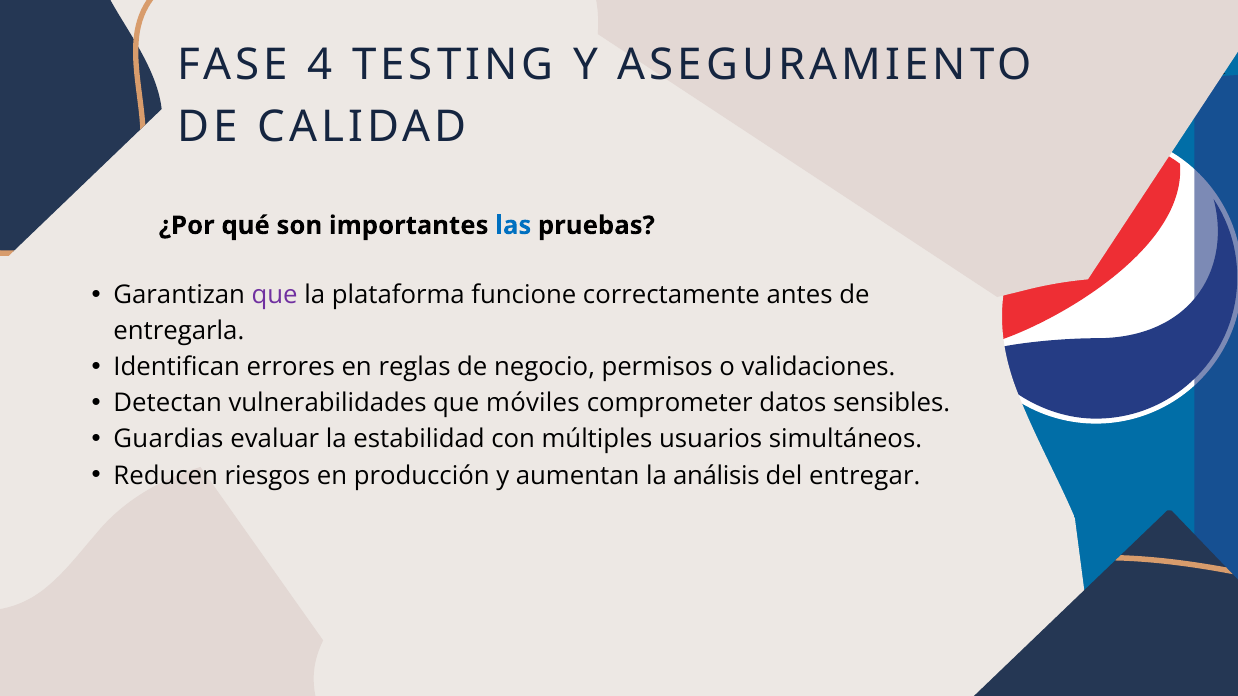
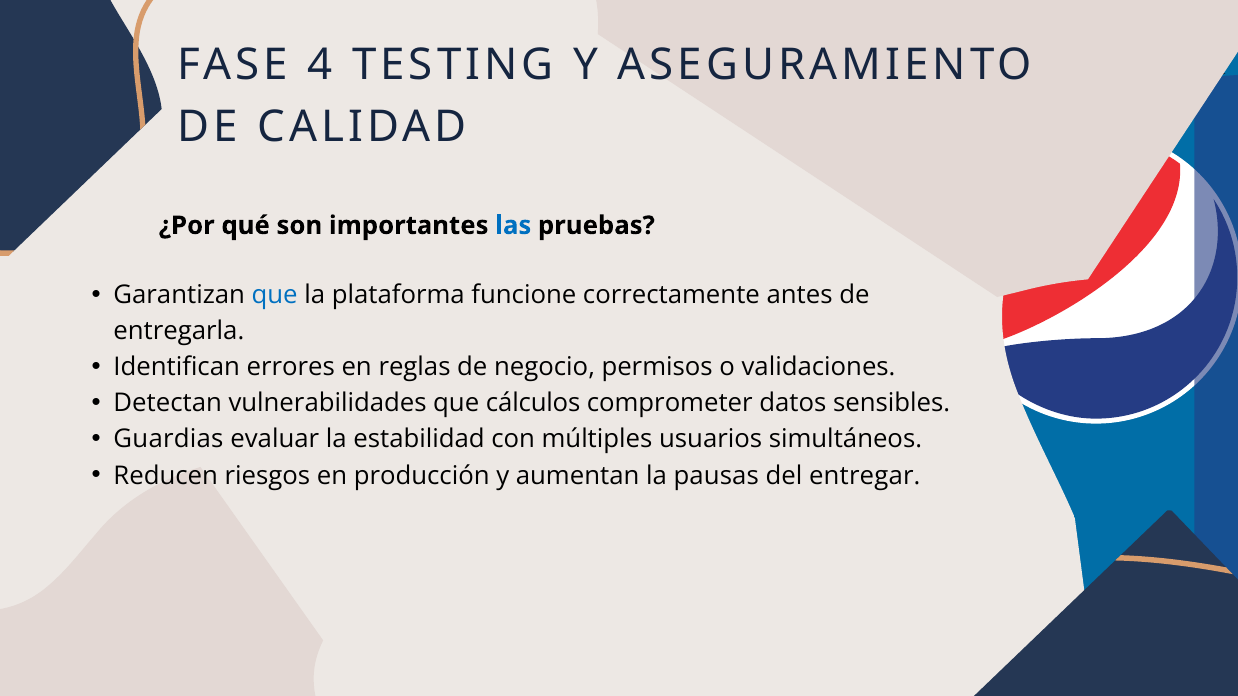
que colour: purple -> blue (275, 295)
móviles: móviles -> cálculos (533, 404)
análisis: análisis -> pausas (716, 476)
